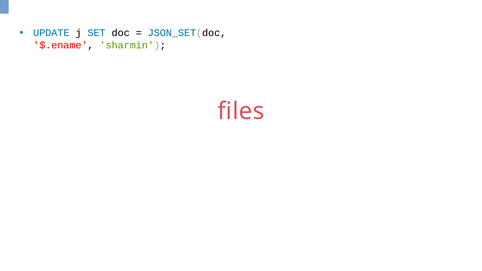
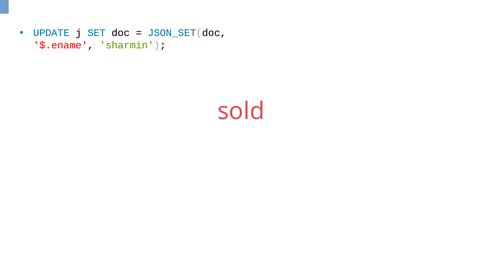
files: files -> sold (241, 111)
